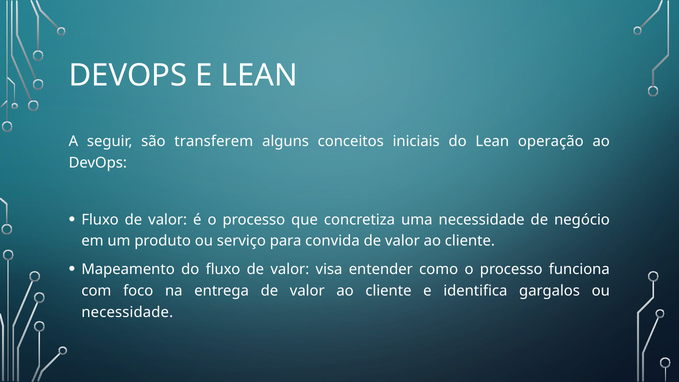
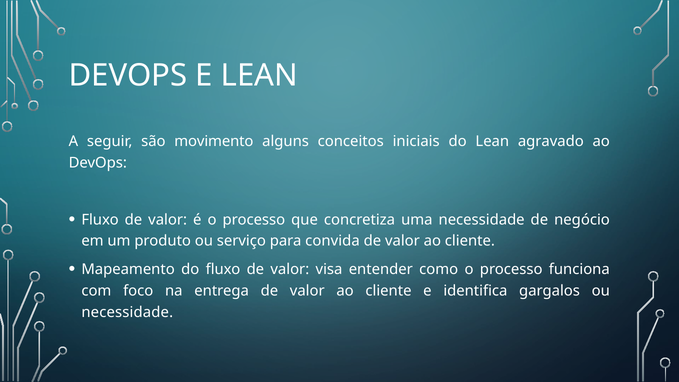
transferem: transferem -> movimento (214, 141)
operação: operação -> agravado (551, 141)
